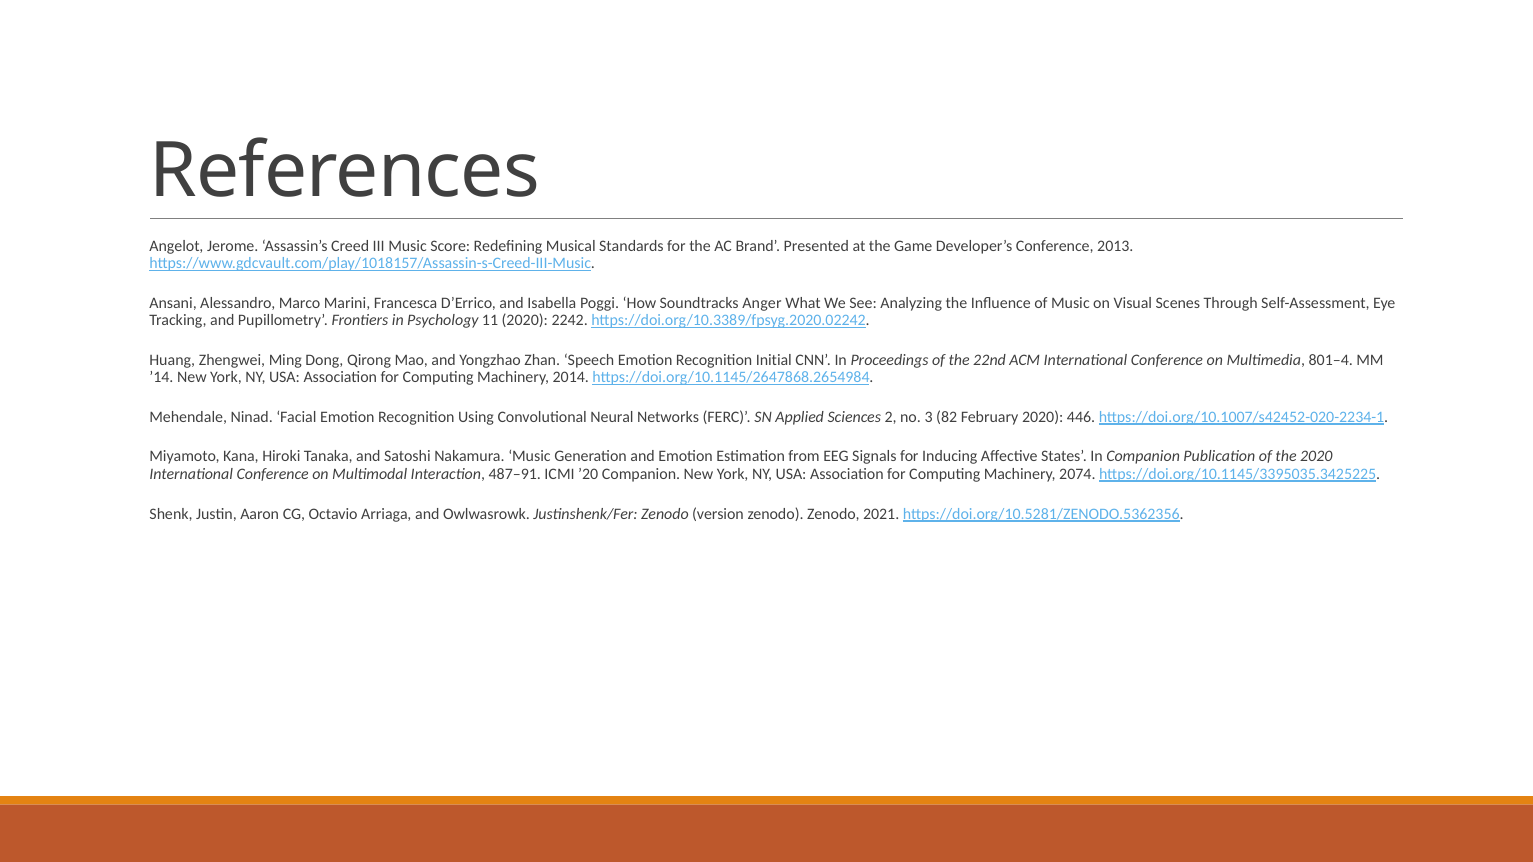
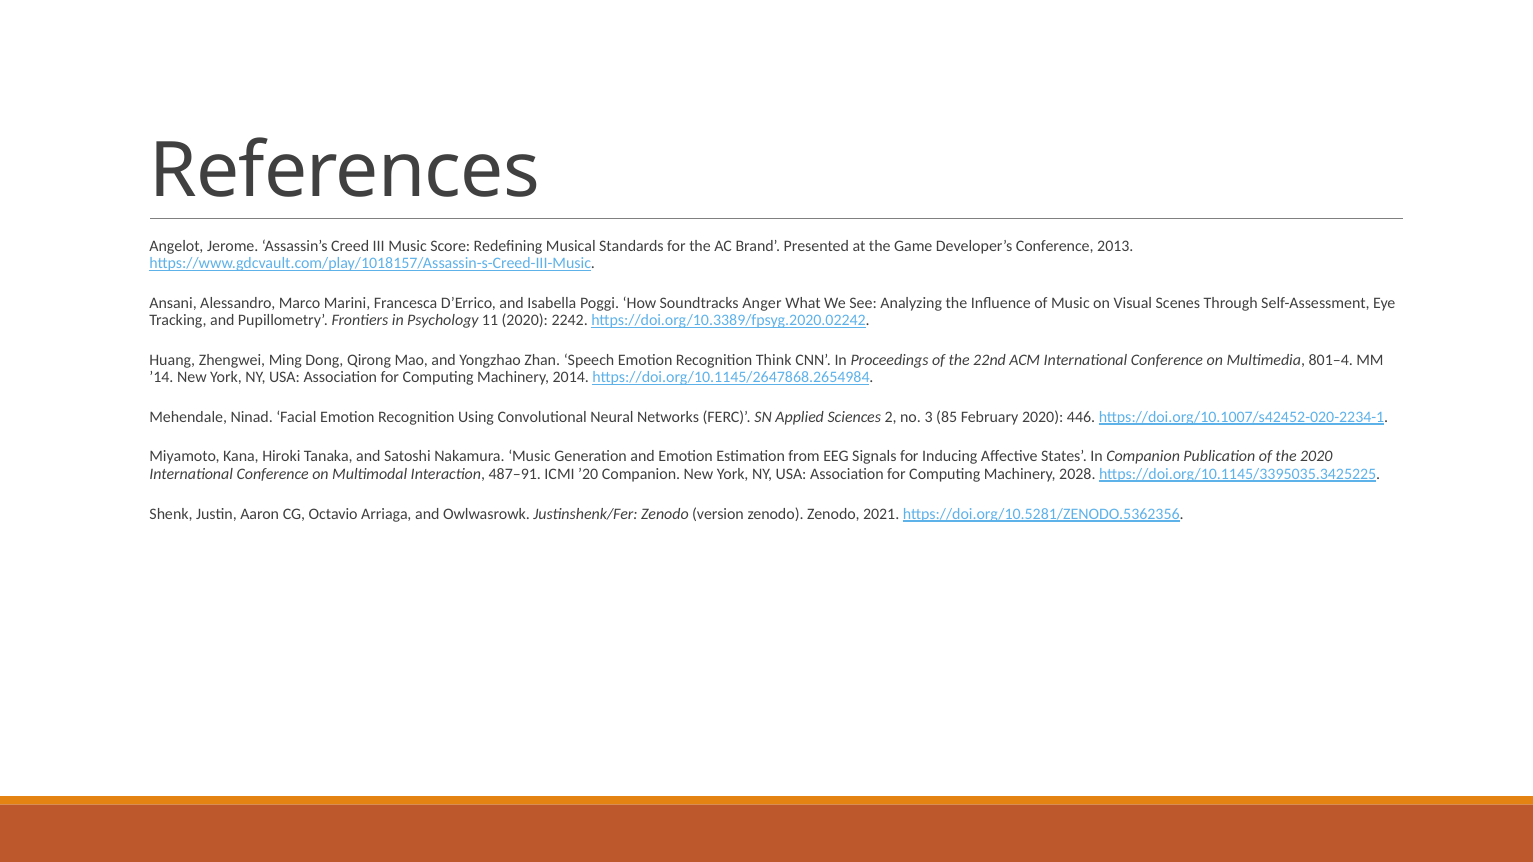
Initial: Initial -> Think (774, 360)
82: 82 -> 85 (947, 417)
2074: 2074 -> 2028 (1077, 474)
